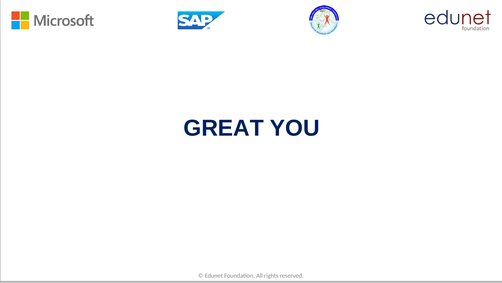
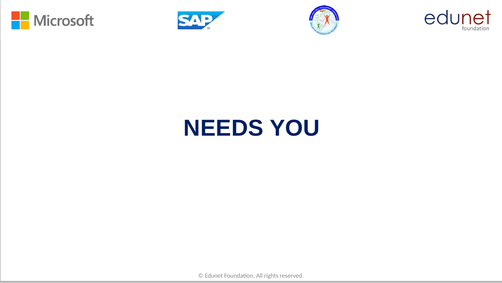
GREAT: GREAT -> NEEDS (224, 128)
